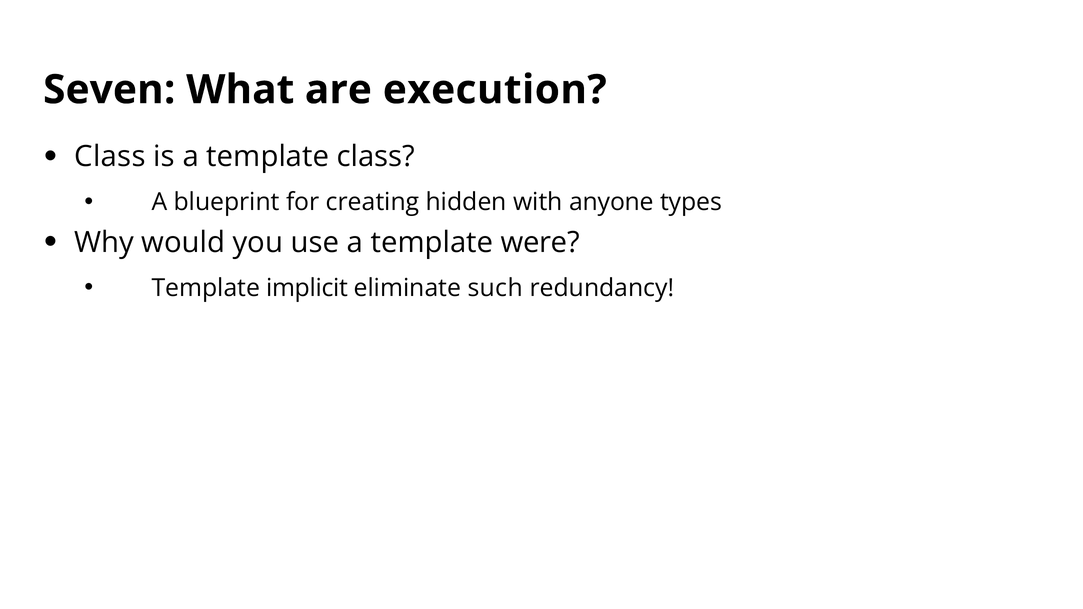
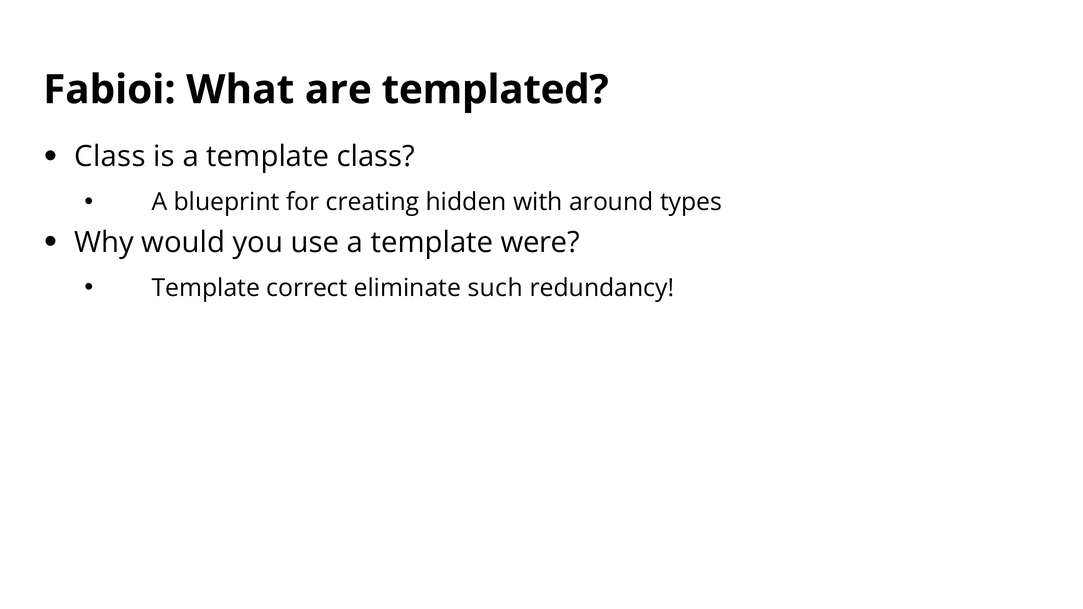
Seven: Seven -> Fabioi (109, 90)
execution: execution -> templated (495, 90)
anyone: anyone -> around (611, 202)
implicit: implicit -> correct (307, 288)
